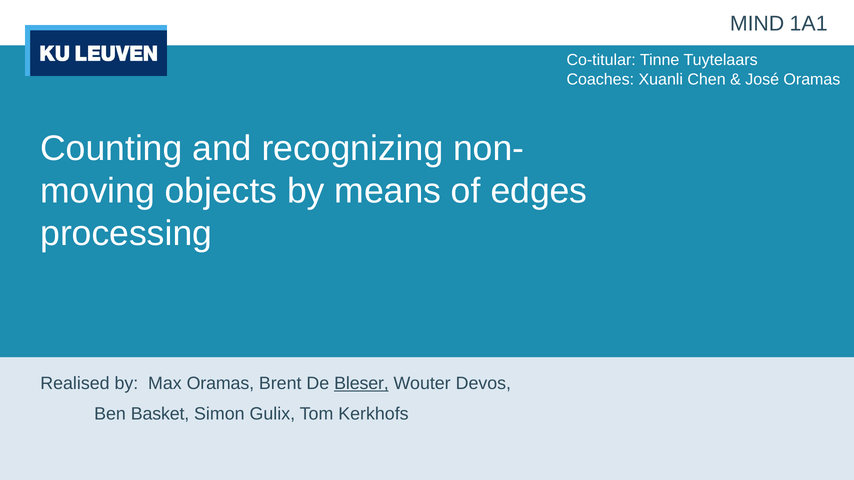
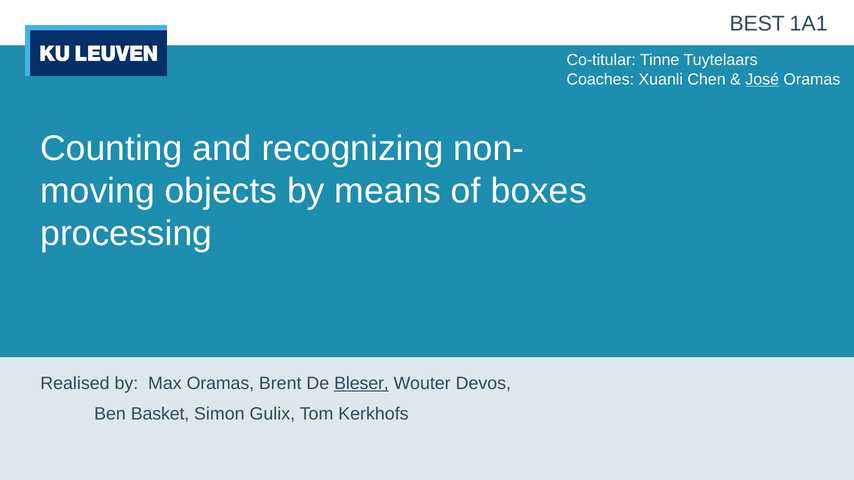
MIND: MIND -> BEST (757, 24)
José underline: none -> present (762, 79)
edges: edges -> boxes (539, 191)
